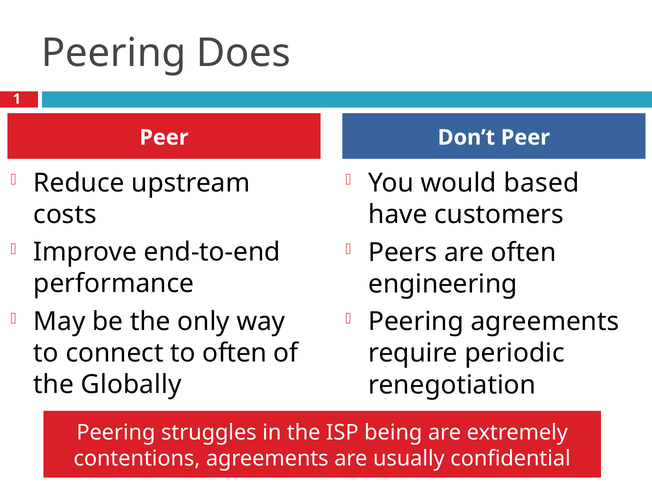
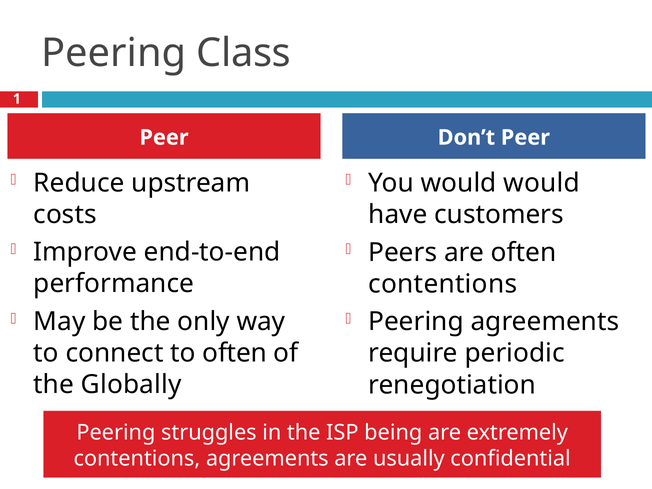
Does: Does -> Class (244, 53)
would based: based -> would (542, 183)
engineering: engineering -> contentions (443, 284)
